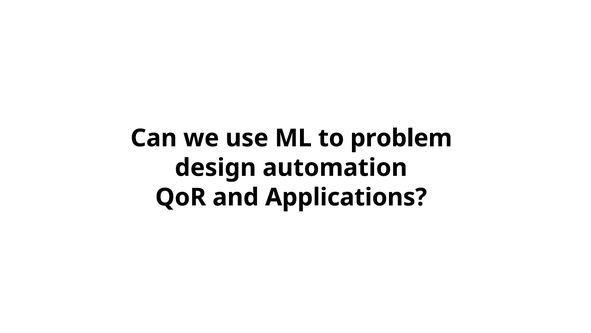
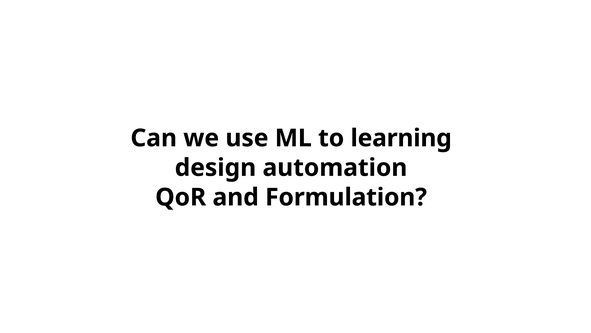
problem: problem -> learning (401, 138)
Applications: Applications -> Formulation (346, 197)
